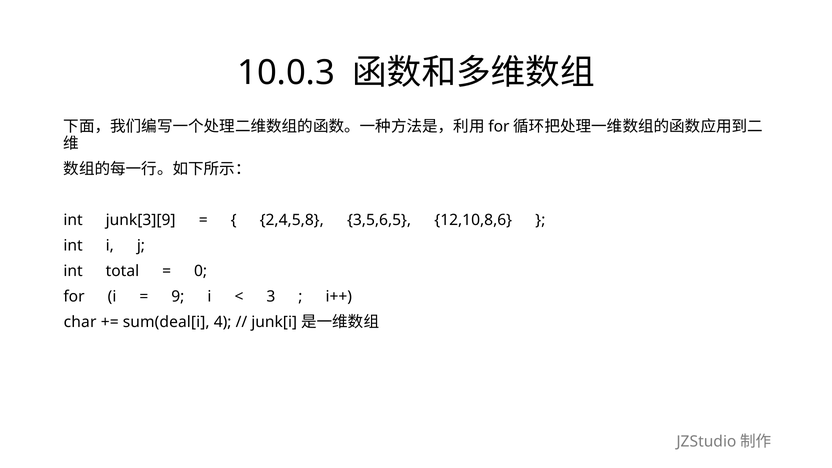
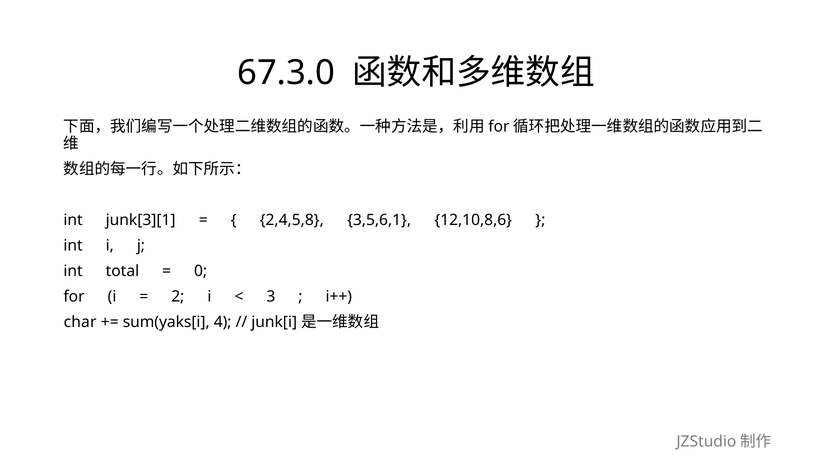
10.0.3: 10.0.3 -> 67.3.0 (286, 73)
junk[3][9: junk[3][9 -> junk[3][1 (141, 220)
3,5,6,5: 3,5,6,5 -> 3,5,6,1 (379, 220)
9: 9 -> 2 (178, 297)
sum(deal[i: sum(deal[i -> sum(yaks[i (166, 322)
